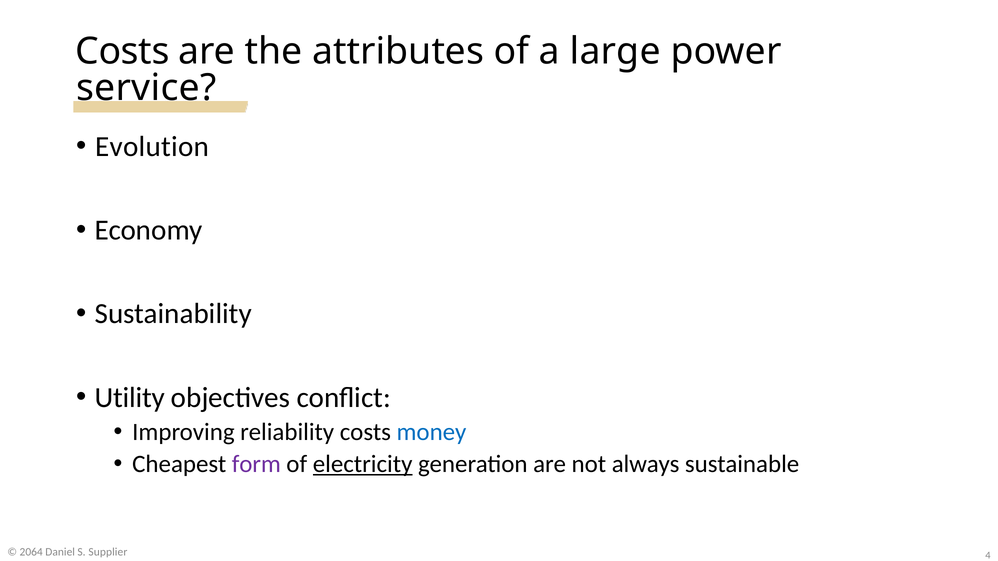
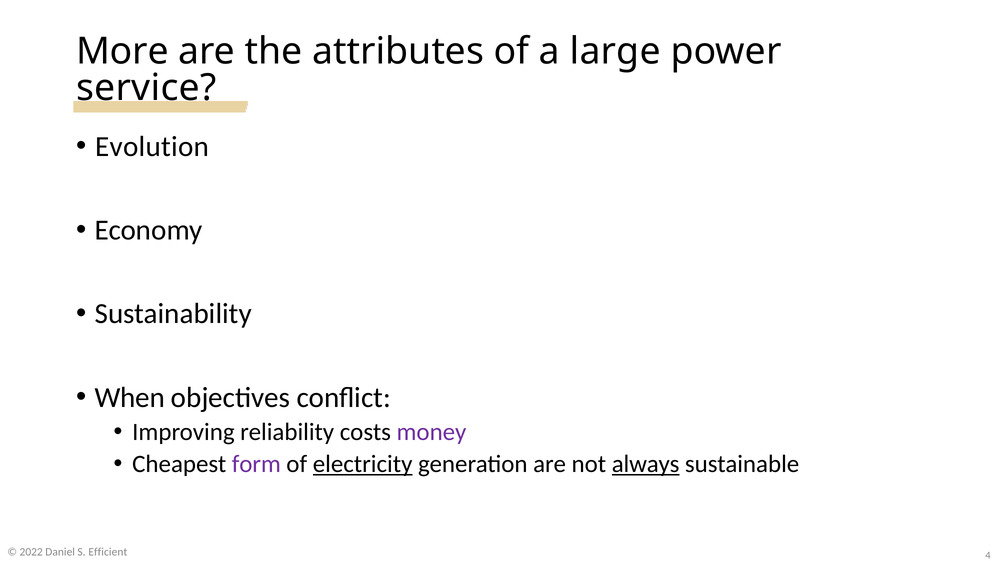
Costs: Costs -> More (122, 52)
Utility: Utility -> When (130, 398)
money colour: blue -> purple (431, 432)
always underline: none -> present (646, 464)
2064: 2064 -> 2022 (31, 552)
Supplier: Supplier -> Efficient (108, 552)
